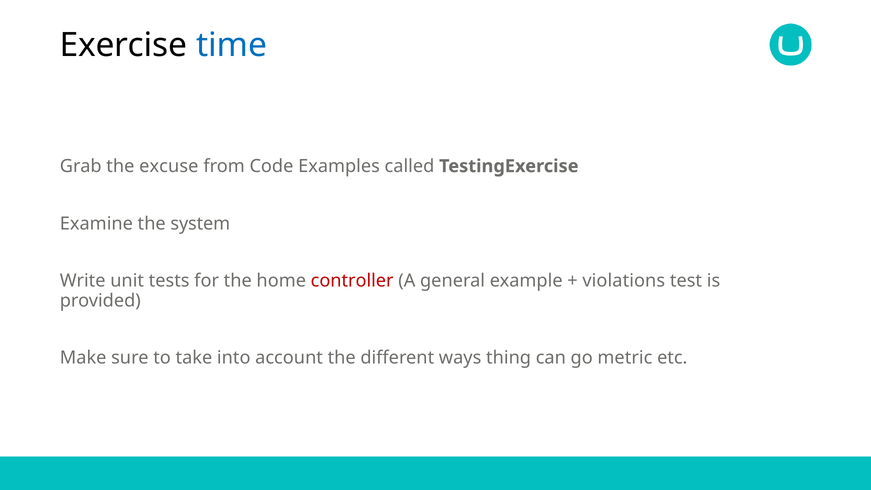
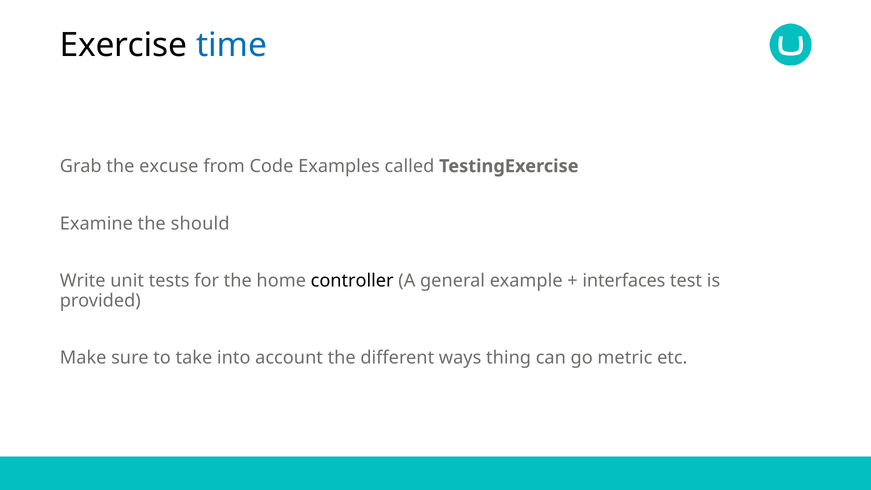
system: system -> should (200, 224)
controller colour: red -> black (352, 281)
violations: violations -> interfaces (624, 281)
